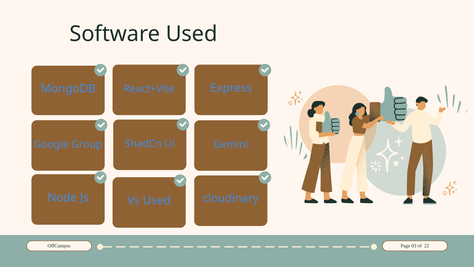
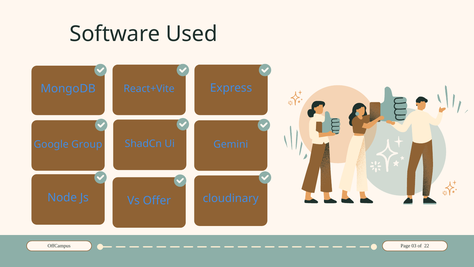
Vs Used: Used -> Offer (157, 200)
